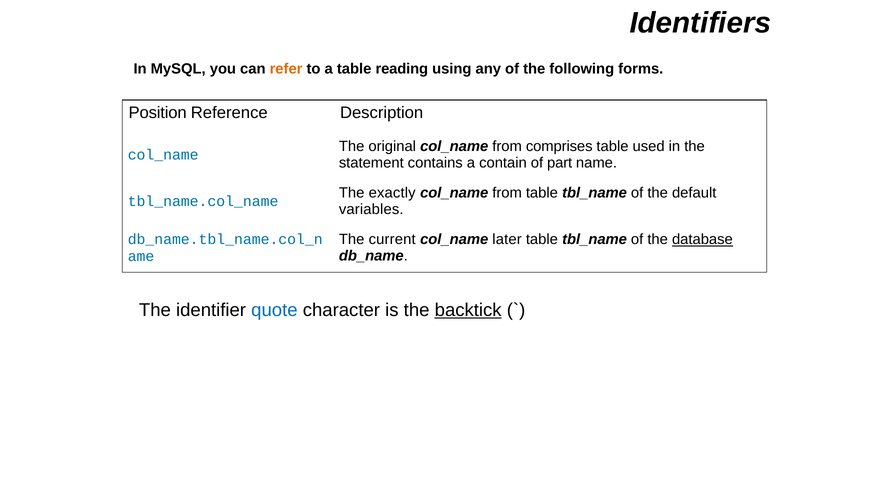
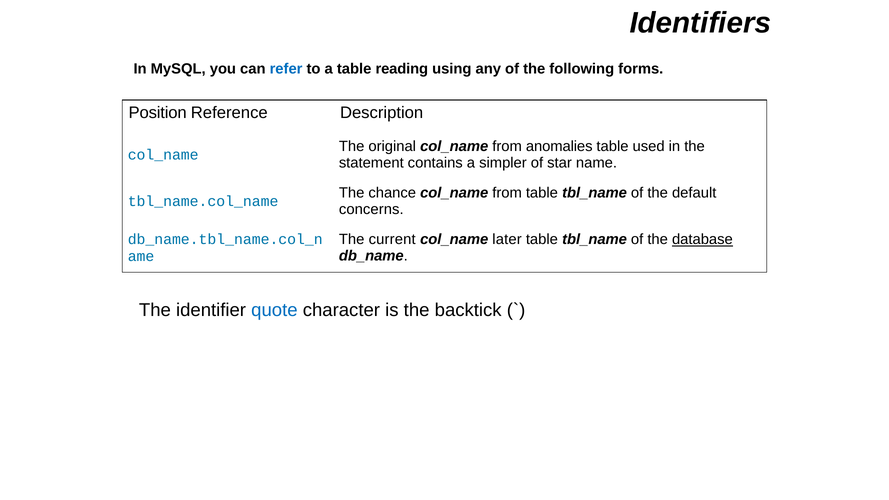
refer colour: orange -> blue (286, 69)
comprises: comprises -> anomalies (559, 146)
contain: contain -> simpler (503, 163)
part: part -> star (560, 163)
exactly: exactly -> chance (392, 193)
variables: variables -> concerns (371, 209)
backtick underline: present -> none (468, 310)
